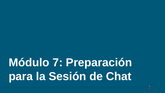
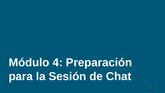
7: 7 -> 4 (58, 62)
